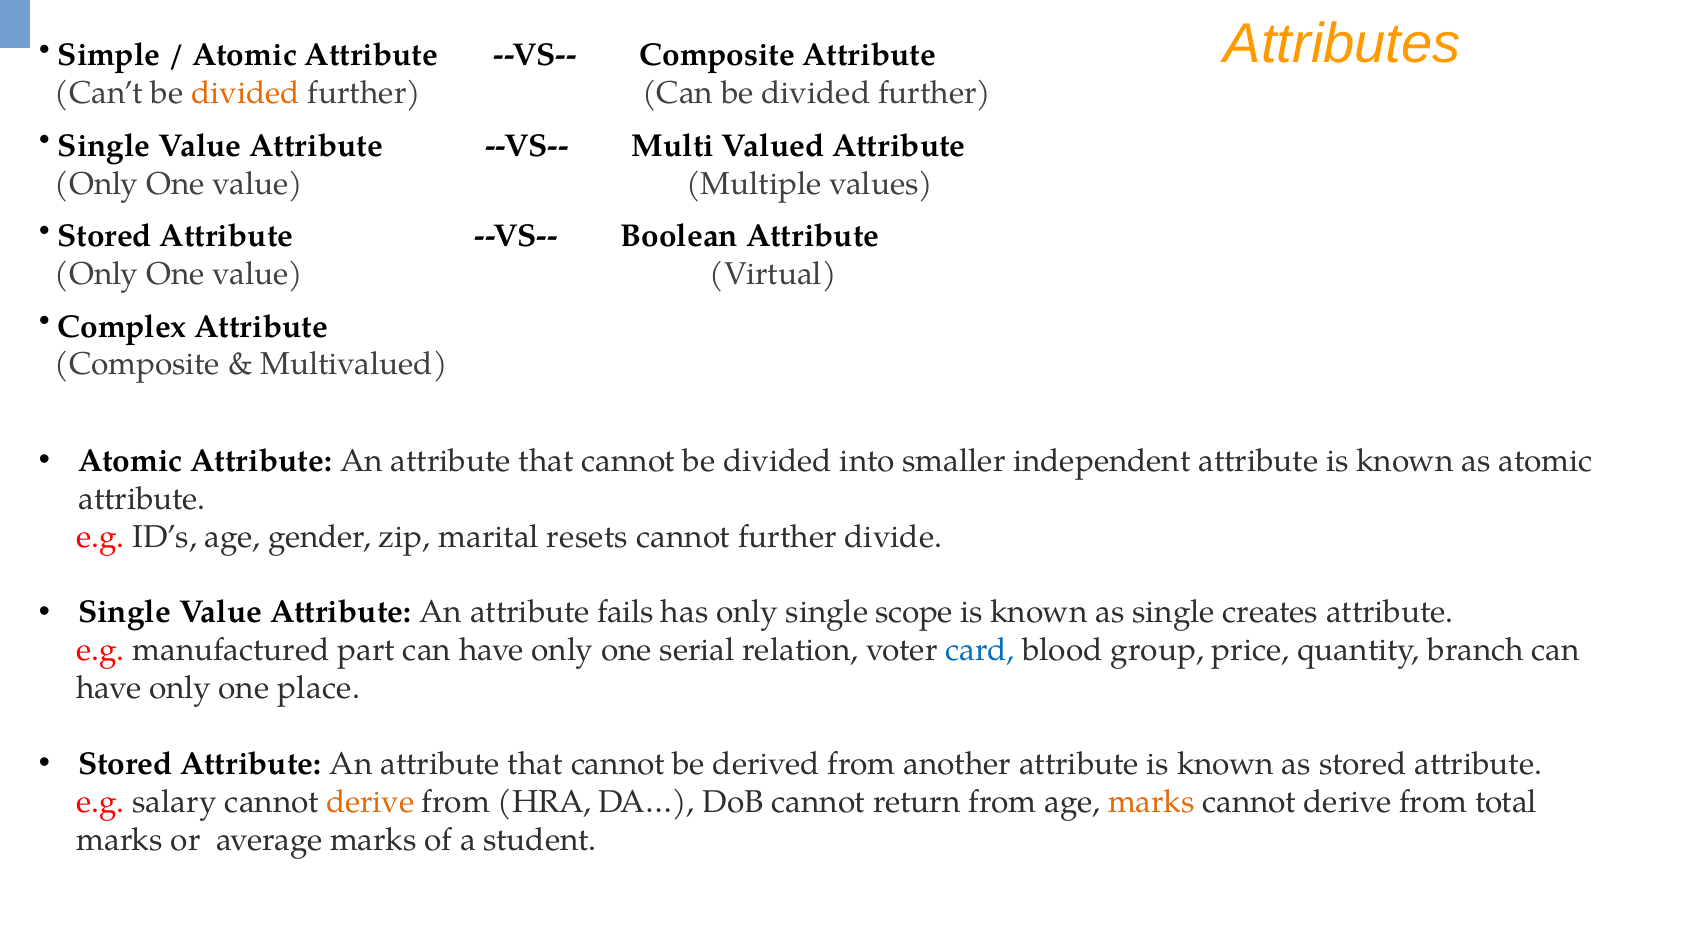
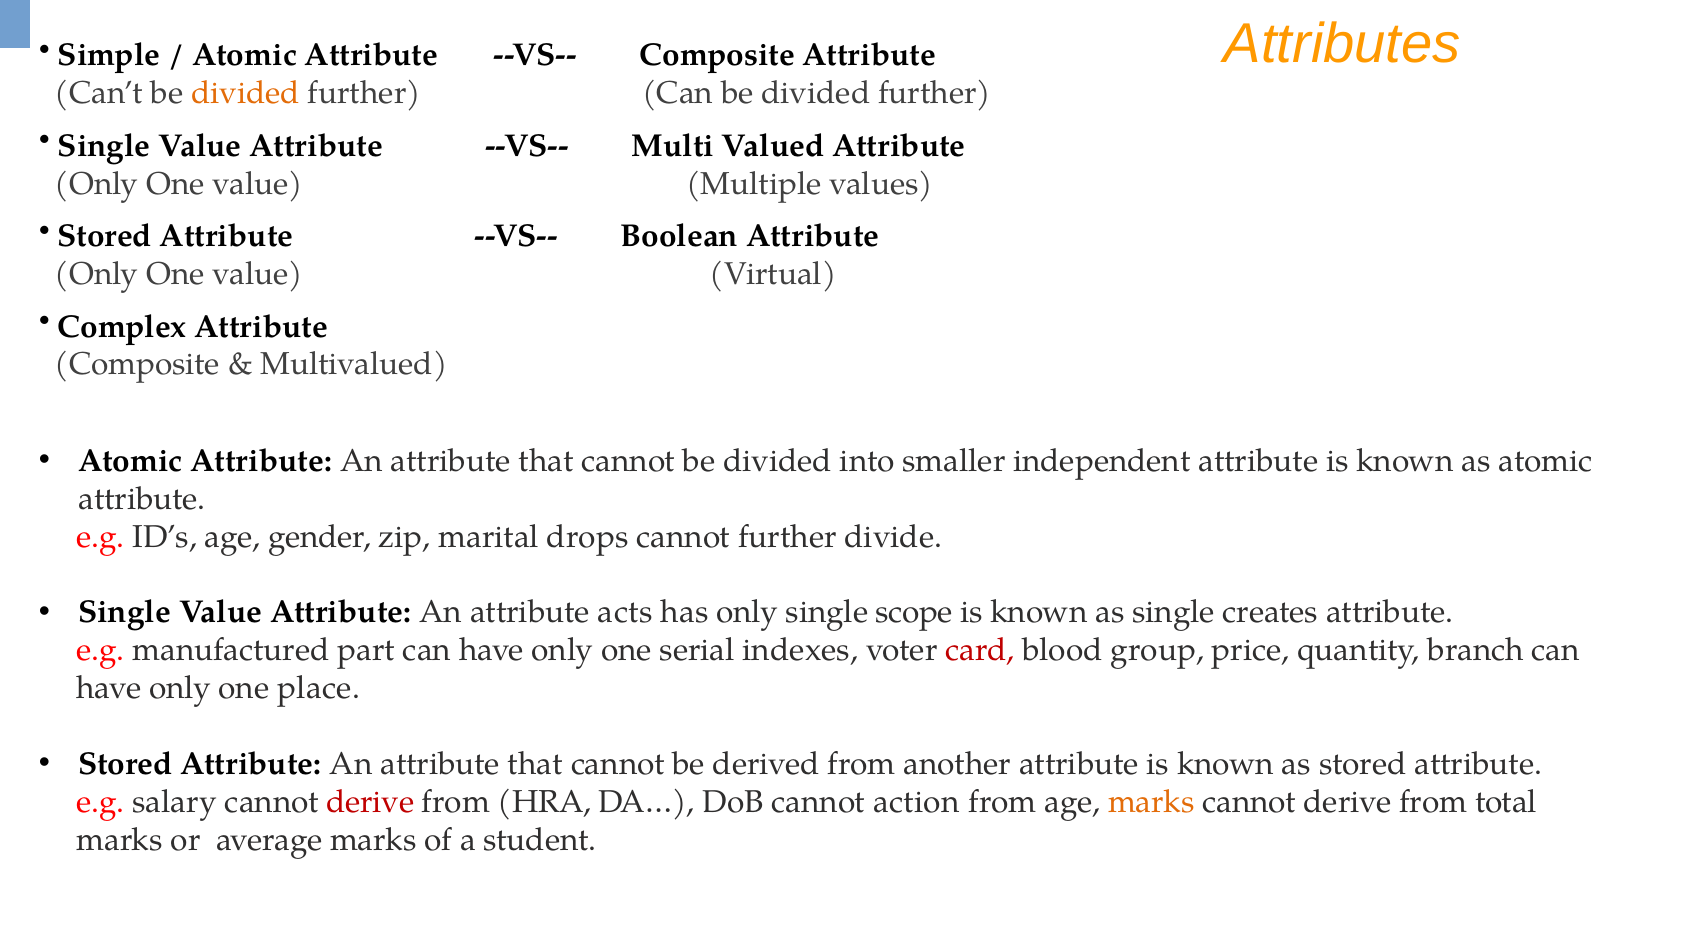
resets: resets -> drops (588, 537)
fails: fails -> acts (625, 613)
relation: relation -> indexes (800, 651)
card colour: blue -> red (980, 651)
derive colour: orange -> red (370, 802)
return: return -> action (917, 802)
